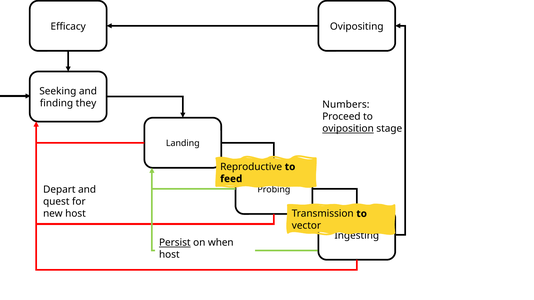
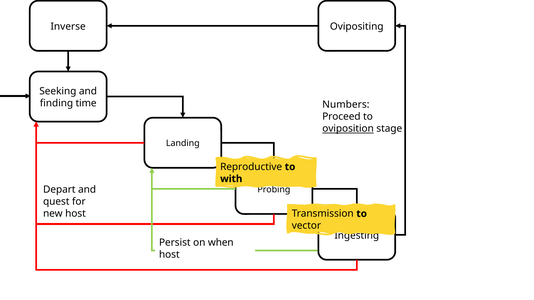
Efficacy: Efficacy -> Inverse (68, 26)
they: they -> time (86, 103)
feed: feed -> with (231, 179)
Persist underline: present -> none (175, 243)
